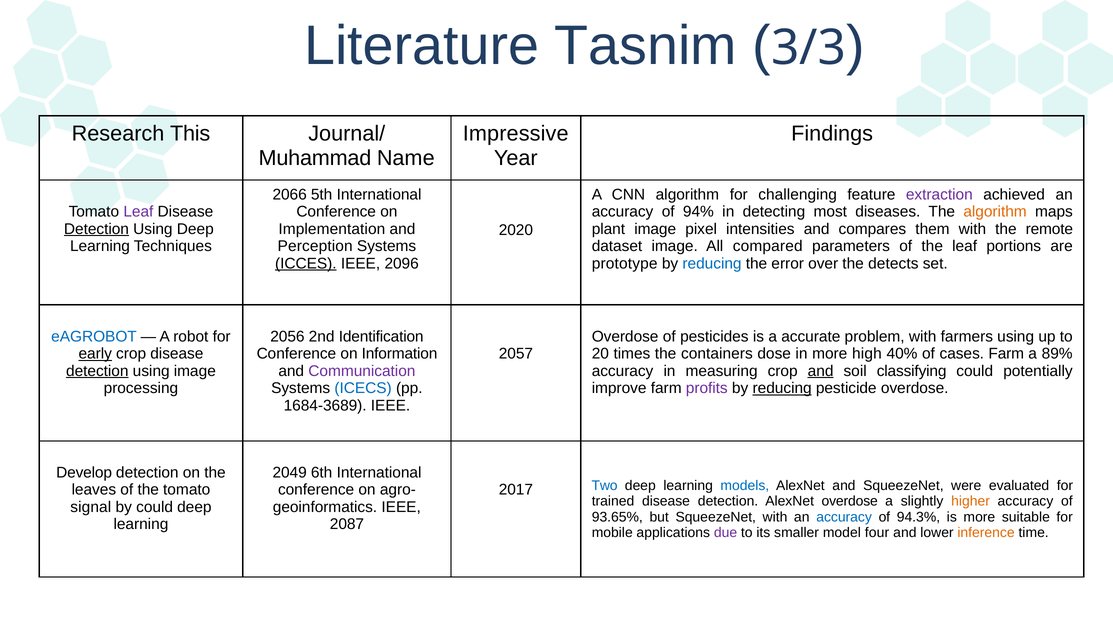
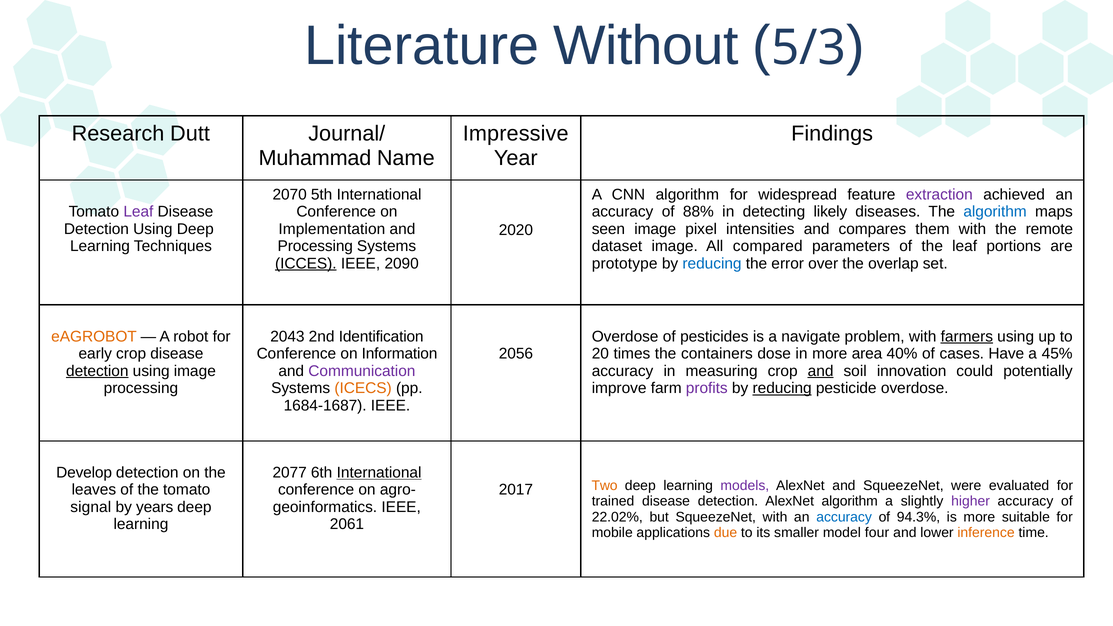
Tasnim: Tasnim -> Without (646, 46)
3/3: 3/3 -> 5/3 (809, 48)
This: This -> Dutt (190, 134)
2066: 2066 -> 2070 (290, 194)
challenging: challenging -> widespread (798, 194)
94%: 94% -> 88% (698, 212)
most: most -> likely (830, 212)
algorithm colour: orange -> blue (995, 212)
Detection underline: present -> none (96, 229)
plant: plant -> seen (608, 229)
Perception: Perception -> Processing (315, 246)
2096: 2096 -> 2090 (402, 264)
detects: detects -> overlap (893, 264)
eAGROBOT colour: blue -> orange (94, 337)
2056: 2056 -> 2043 (287, 337)
accurate: accurate -> navigate (811, 337)
farmers underline: none -> present (967, 337)
early underline: present -> none (95, 354)
2057: 2057 -> 2056 (516, 354)
high: high -> area (867, 354)
cases Farm: Farm -> Have (1006, 354)
89%: 89% -> 45% (1057, 354)
classifying: classifying -> innovation (912, 371)
ICECS colour: blue -> orange (363, 388)
1684-3689: 1684-3689 -> 1684-1687 (325, 406)
2049: 2049 -> 2077 (290, 473)
International underline: none -> present (379, 473)
Two colour: blue -> orange (605, 486)
models colour: blue -> purple (745, 486)
AlexNet overdose: overdose -> algorithm (850, 501)
higher colour: orange -> purple (971, 501)
by could: could -> years (155, 507)
93.65%: 93.65% -> 22.02% (617, 517)
2087: 2087 -> 2061 (347, 524)
due colour: purple -> orange (726, 533)
